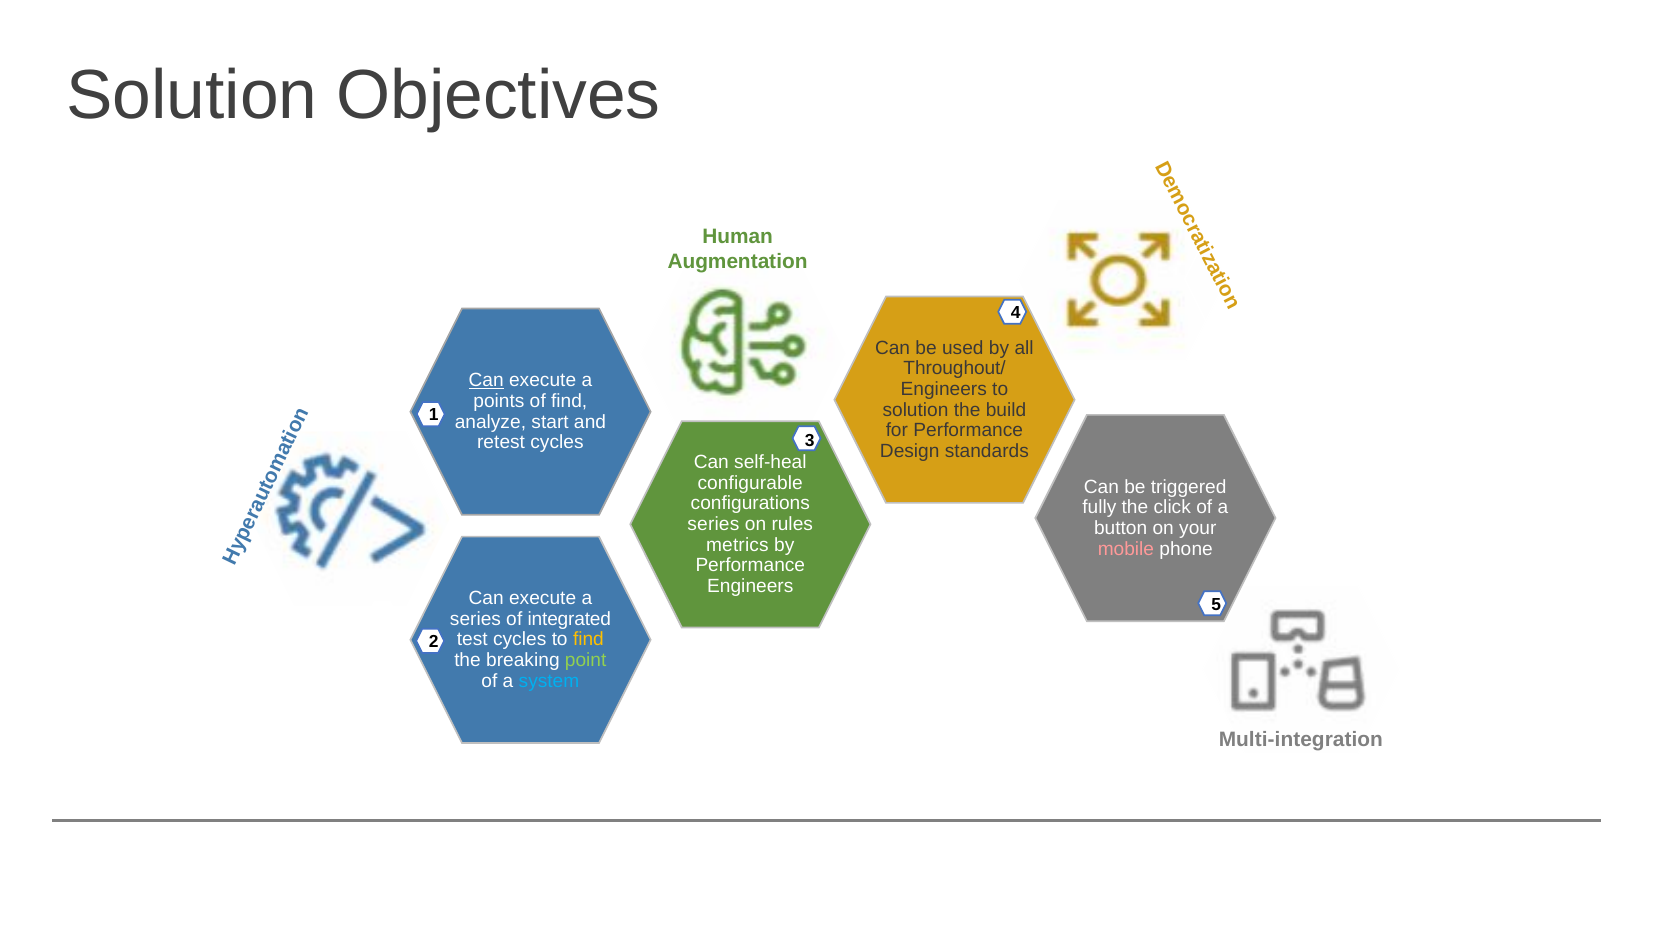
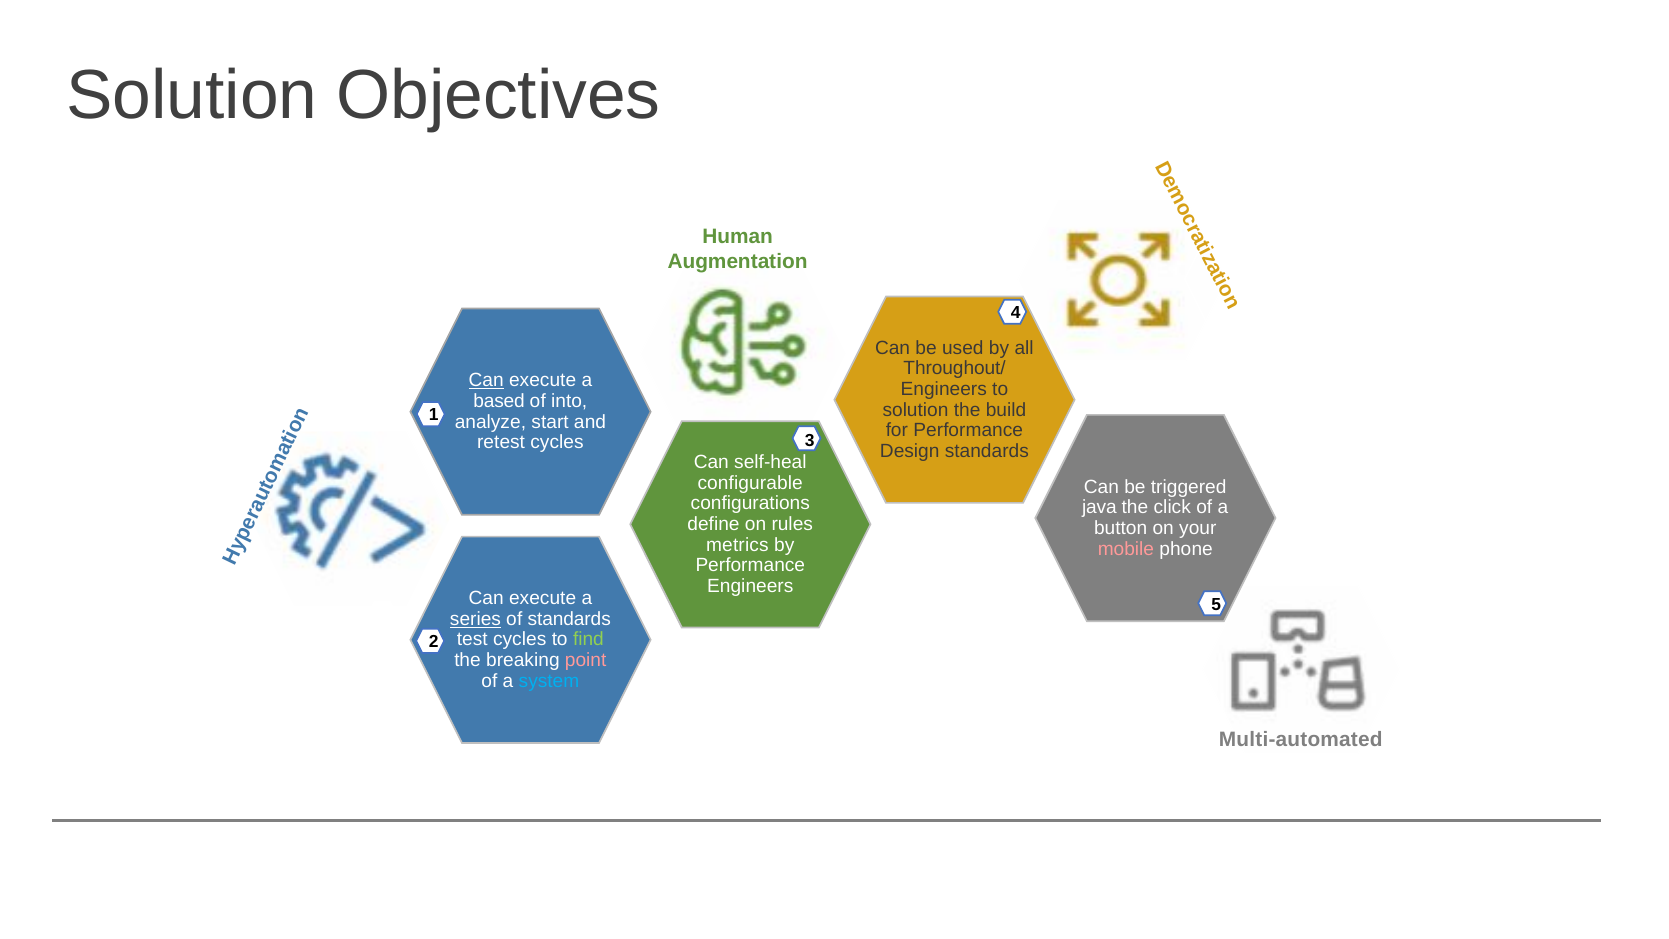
points: points -> based (499, 401)
of find: find -> into (569, 401)
fully: fully -> java (1099, 507)
series: series -> define (714, 524)
series underline: none -> present (475, 619)
of integrated: integrated -> standards (569, 619)
find colour: yellow -> light green (588, 640)
point colour: light green -> pink (586, 660)
Multi-integration: Multi-integration -> Multi-automated (1301, 740)
